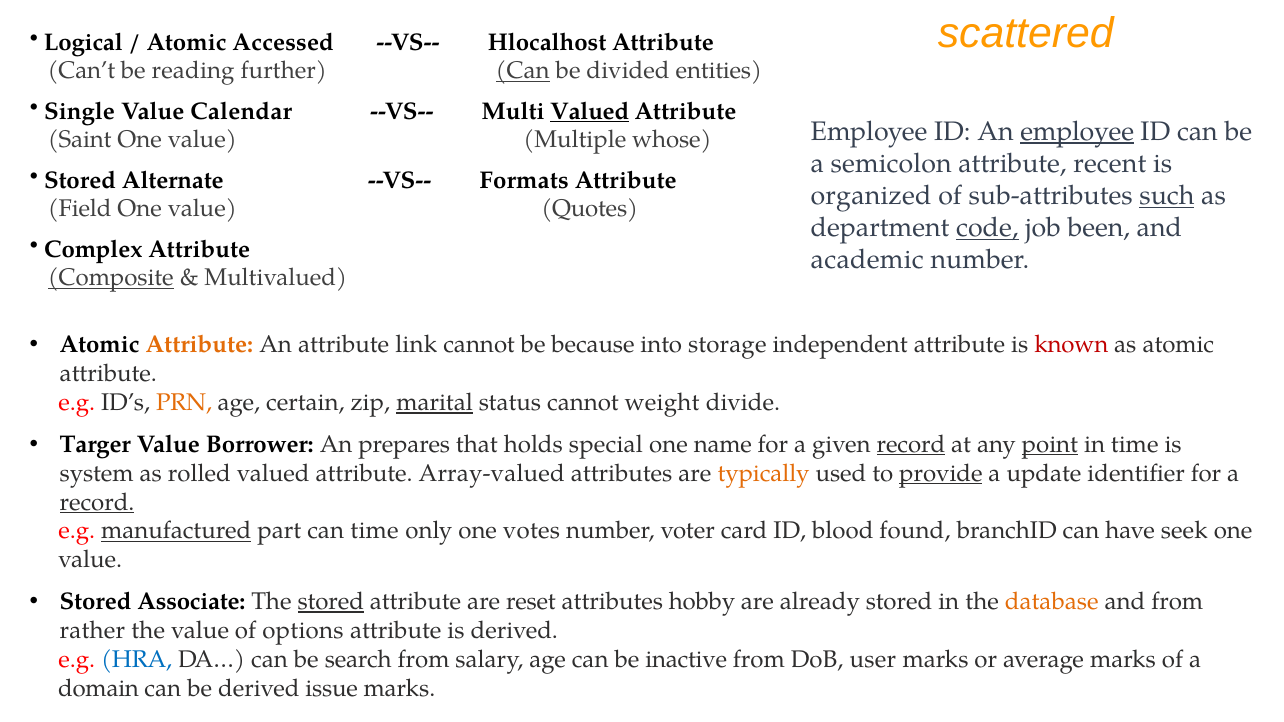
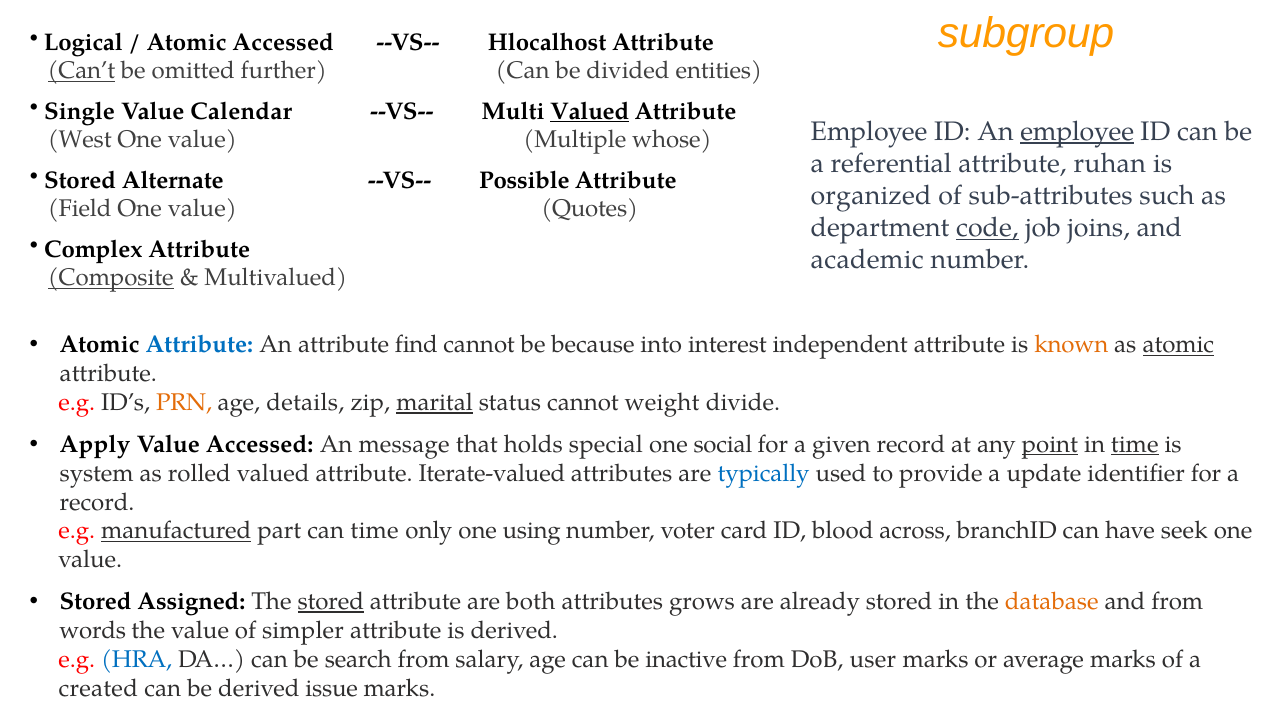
scattered: scattered -> subgroup (1026, 33)
Can’t underline: none -> present (81, 71)
reading: reading -> omitted (193, 71)
Can underline: present -> none (523, 71)
Saint: Saint -> West (80, 140)
semicolon: semicolon -> referential (891, 164)
recent: recent -> ruhan (1110, 164)
Formats: Formats -> Possible (524, 180)
such underline: present -> none (1167, 196)
been: been -> joins (1099, 228)
Attribute colour: orange -> blue (199, 345)
link: link -> find (416, 345)
storage: storage -> interest (727, 345)
known colour: red -> orange (1071, 345)
atomic underline: none -> present (1178, 345)
certain: certain -> details (305, 403)
Targer: Targer -> Apply (95, 445)
Value Borrower: Borrower -> Accessed (260, 445)
prepares: prepares -> message (404, 445)
name: name -> social (723, 445)
record underline: present -> none (911, 445)
time underline: none -> present (1135, 445)
Array-valued: Array-valued -> Iterate-valued (492, 473)
typically colour: orange -> blue (764, 473)
provide underline: present -> none (941, 473)
record underline: present -> none (97, 502)
votes: votes -> using (532, 531)
found: found -> across (915, 531)
Associate: Associate -> Assigned (191, 602)
reset: reset -> both (531, 602)
hobby: hobby -> grows (702, 602)
rather: rather -> words (93, 631)
options: options -> simpler (303, 631)
domain: domain -> created (98, 688)
